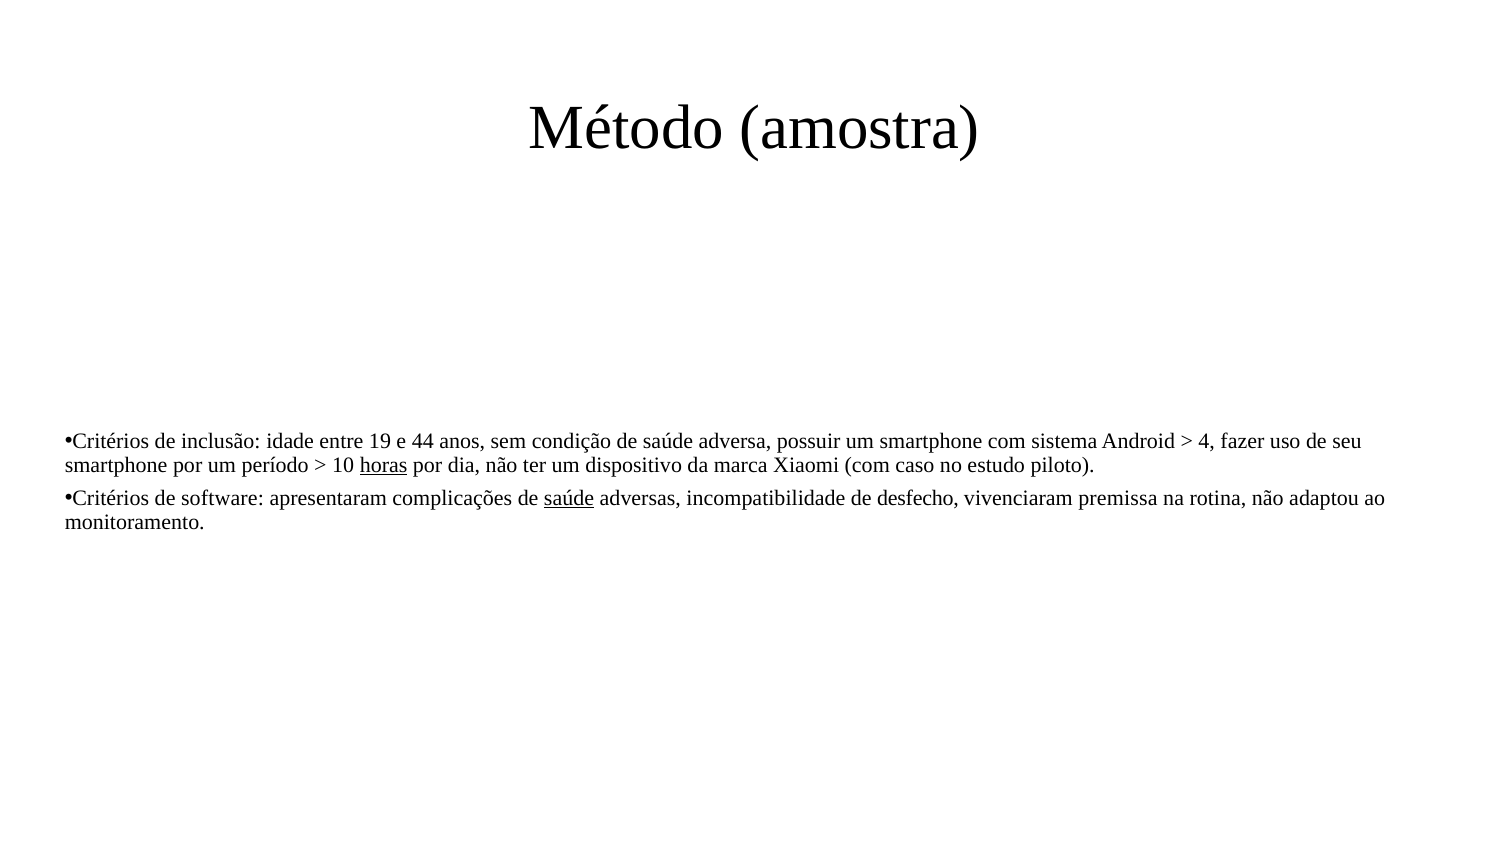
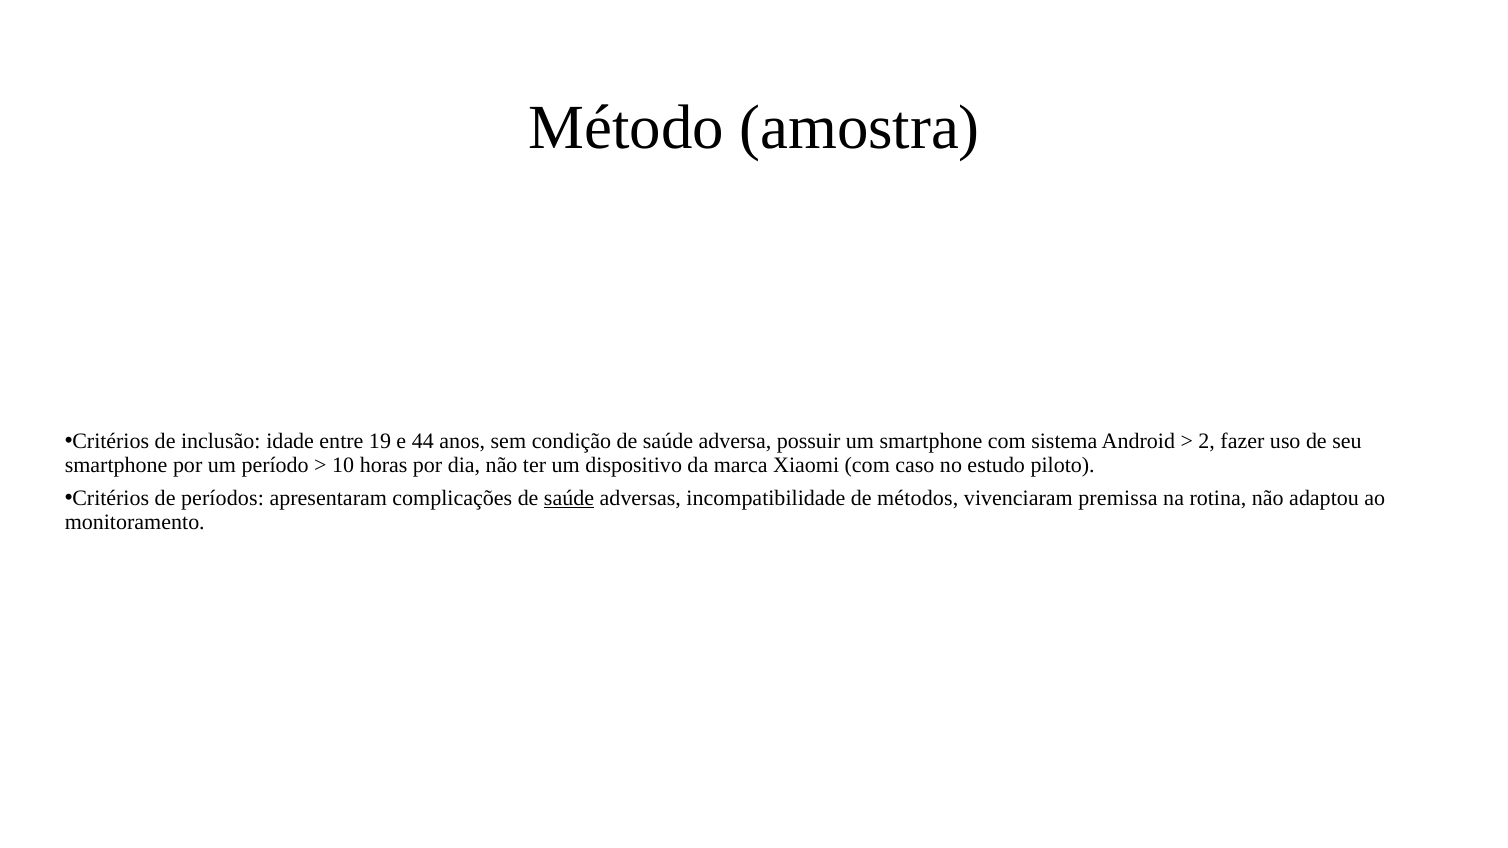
4: 4 -> 2 (1207, 441)
horas underline: present -> none (384, 465)
software: software -> períodos (222, 498)
desfecho: desfecho -> métodos (918, 498)
